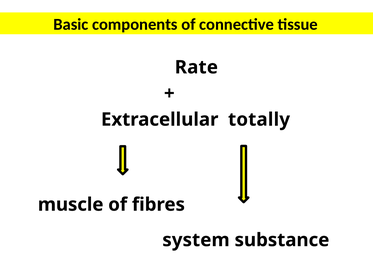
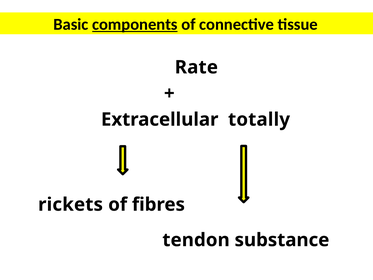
components underline: none -> present (135, 24)
muscle: muscle -> rickets (71, 204)
system: system -> tendon (196, 240)
